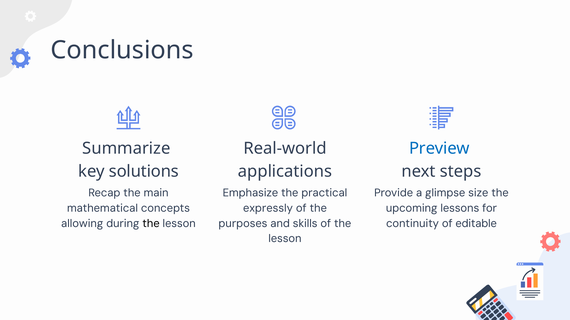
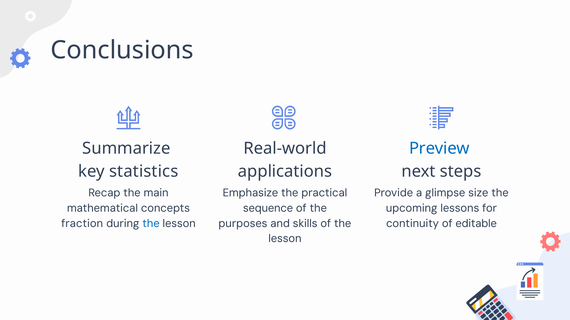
solutions: solutions -> statistics (144, 172)
expressly: expressly -> sequence (268, 209)
allowing: allowing -> fraction (82, 224)
the colour: black -> blue (151, 224)
